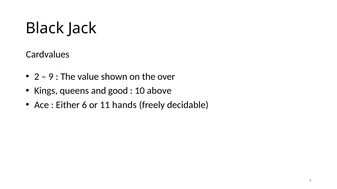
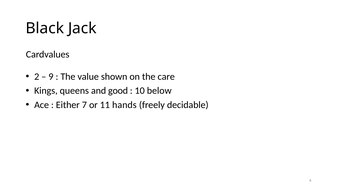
over: over -> care (166, 77)
above: above -> below (159, 91)
6: 6 -> 7 (84, 105)
